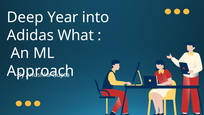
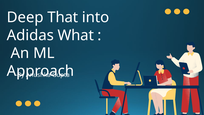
Year: Year -> That (63, 17)
